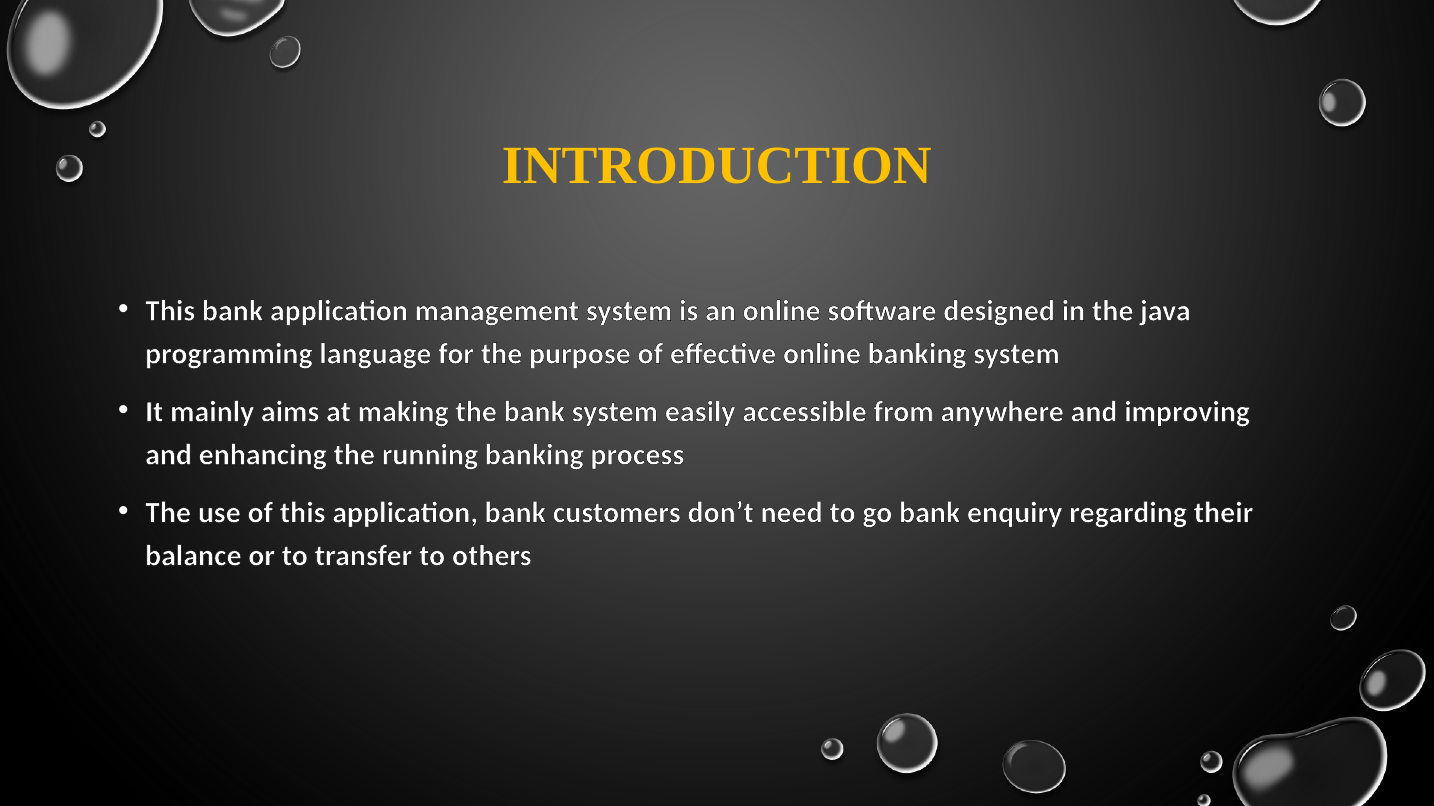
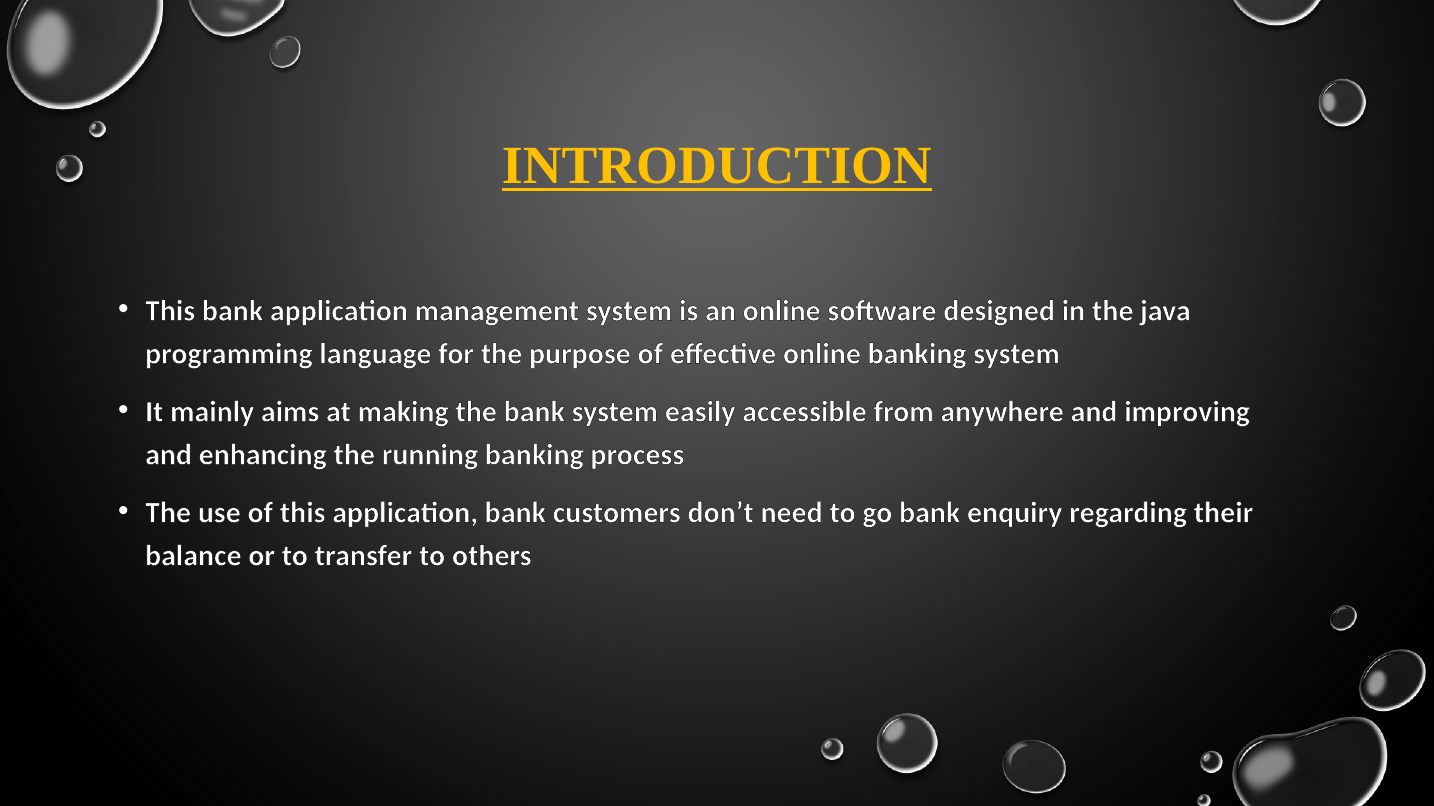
INTRODUCTION underline: none -> present (717, 166)
